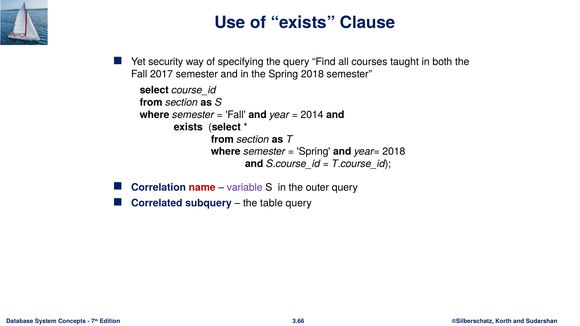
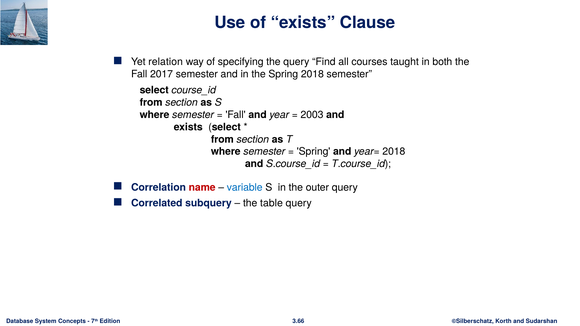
security: security -> relation (166, 62)
2014: 2014 -> 2003 (312, 115)
variable colour: purple -> blue (245, 187)
